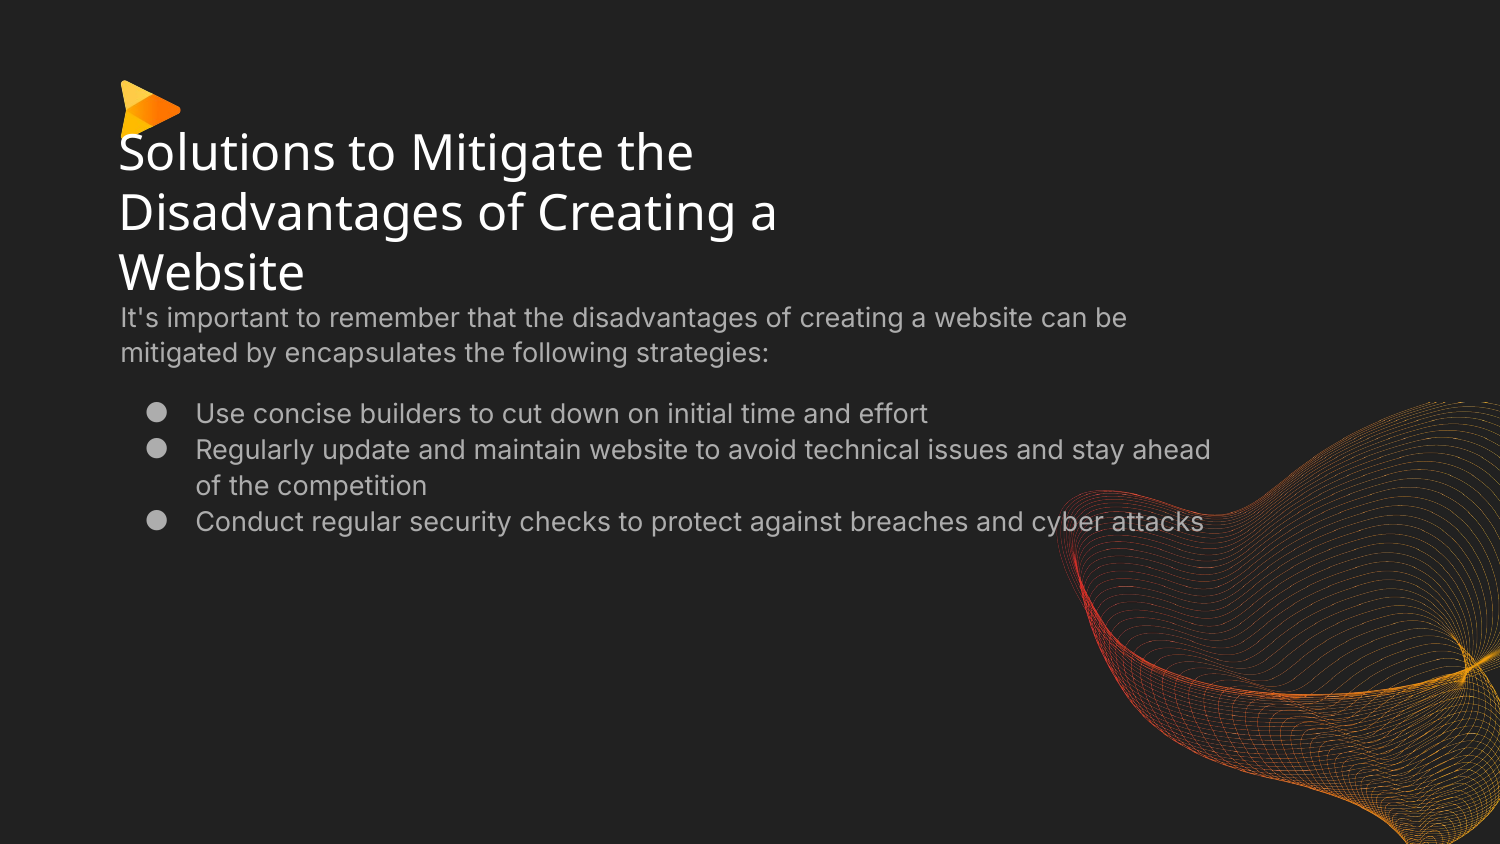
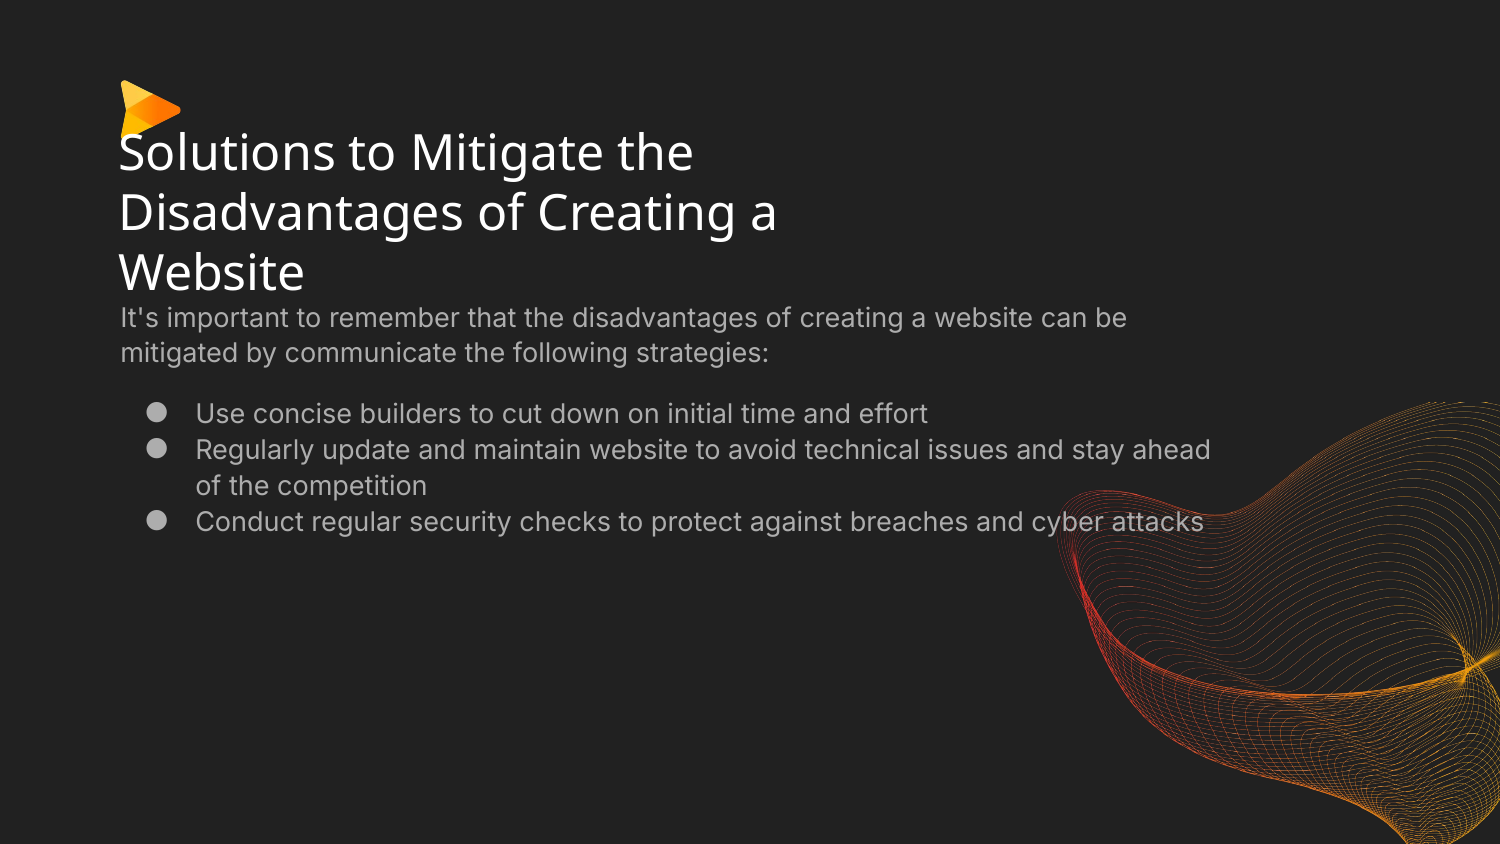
encapsulates: encapsulates -> communicate (371, 354)
